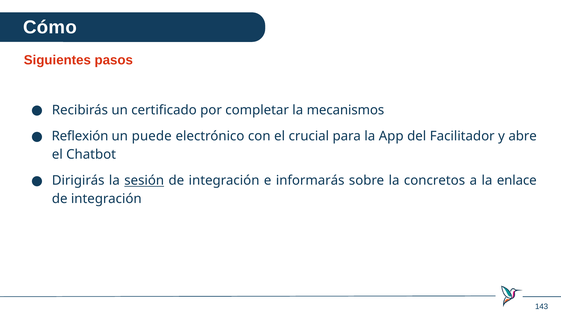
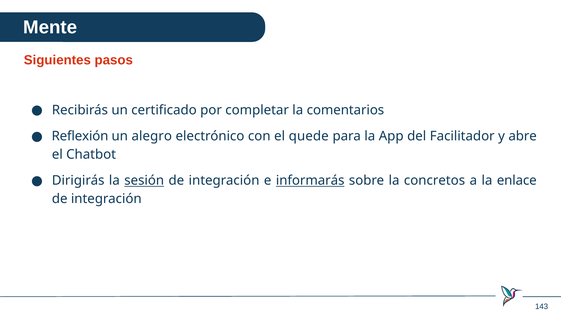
Cómo: Cómo -> Mente (50, 27)
mecanismos: mecanismos -> comentarios (345, 110)
puede: puede -> alegro (152, 136)
crucial: crucial -> quede (309, 136)
informarás underline: none -> present (310, 180)
